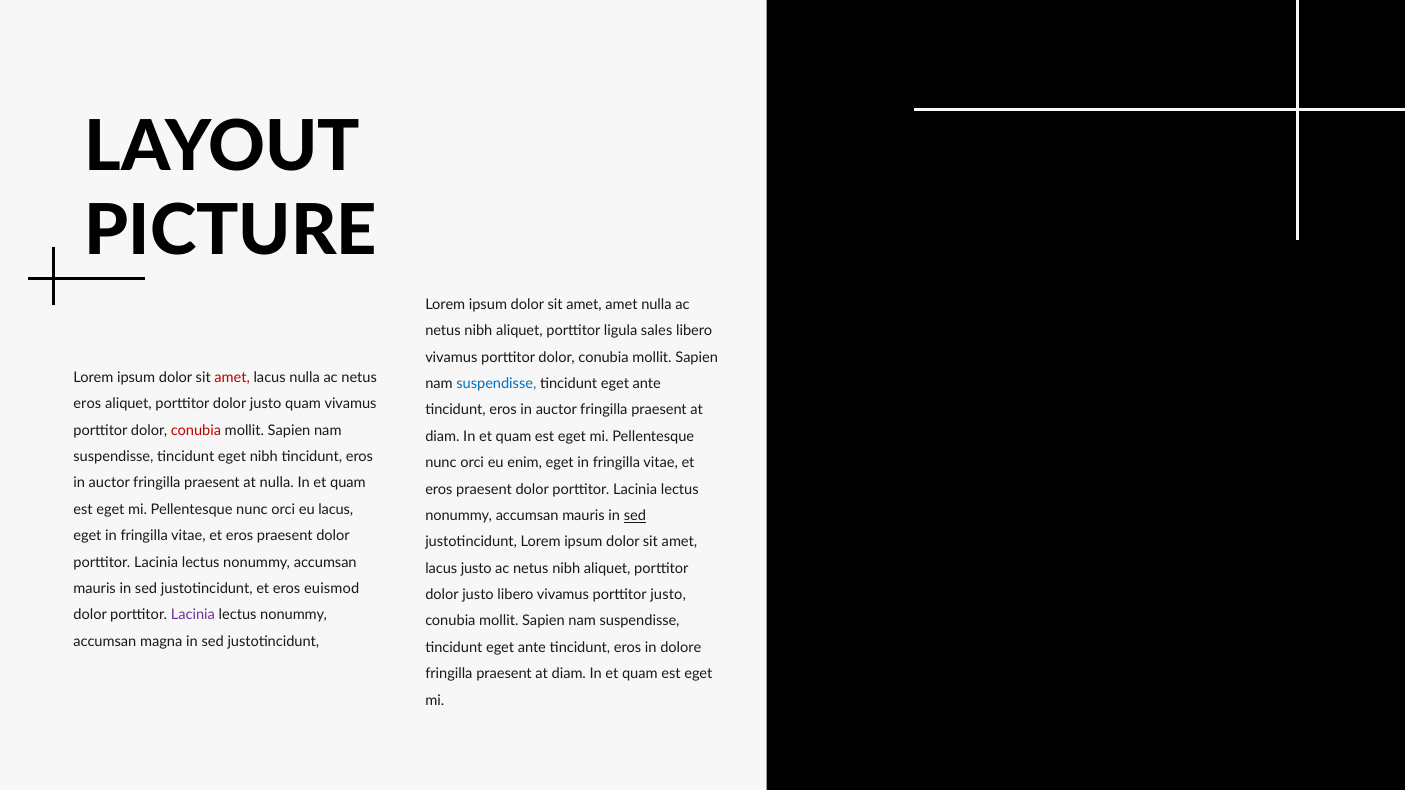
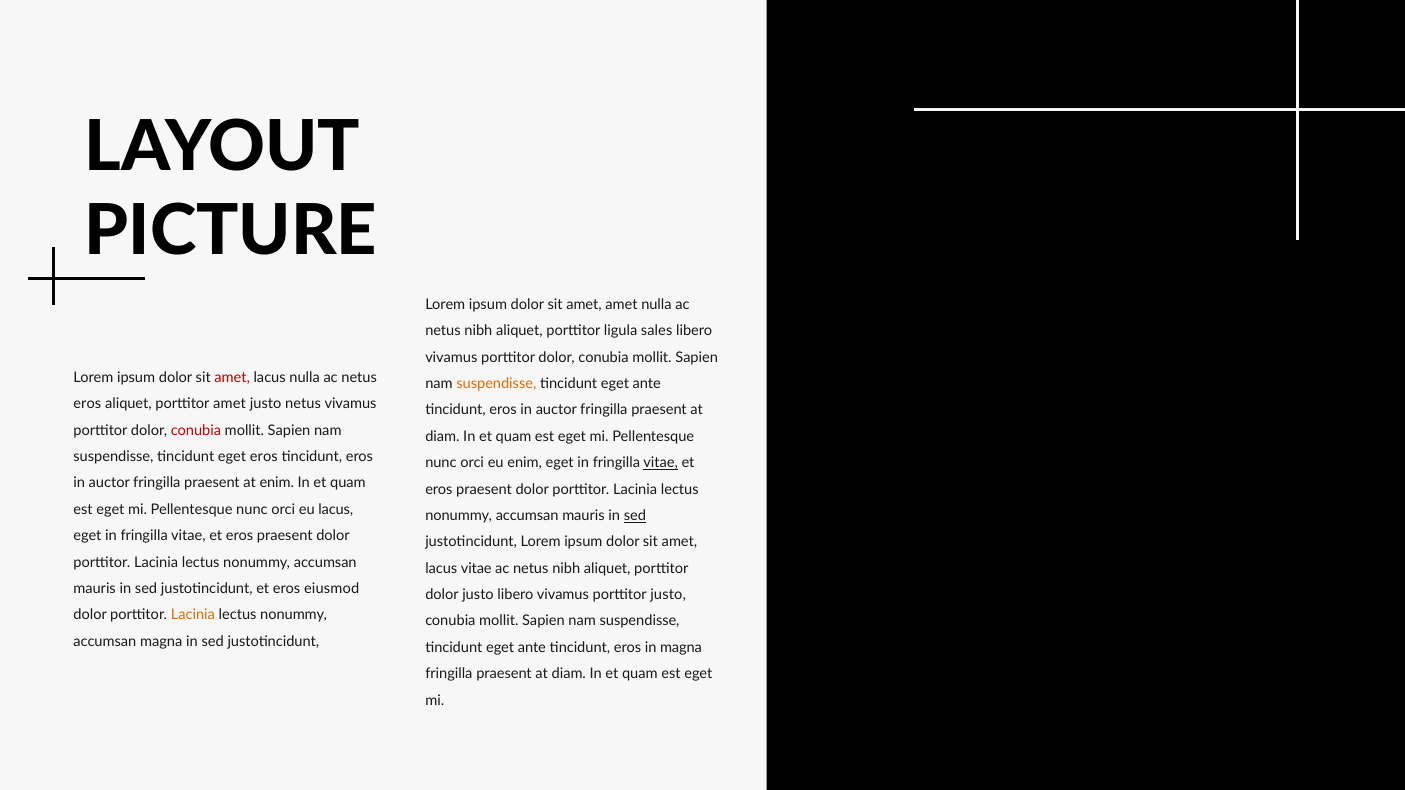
suspendisse colour: blue -> orange (496, 384)
dolor: dolor -> amet (230, 404)
justo quam: quam -> netus (303, 404)
eget nibh: nibh -> eros (264, 457)
vitae underline: none -> present (661, 463)
at nulla: nulla -> enim (277, 483)
lacus justo: justo -> vitae (476, 569)
euismod: euismod -> eiusmod (332, 589)
Lacinia colour: purple -> orange (193, 615)
in dolore: dolore -> magna (681, 648)
